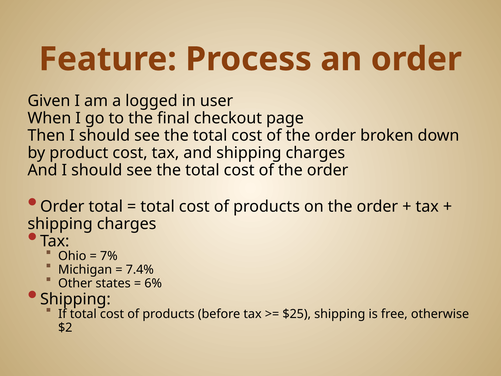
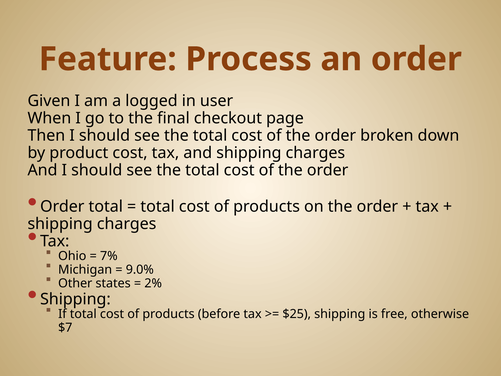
7.4%: 7.4% -> 9.0% (140, 269)
6%: 6% -> 2% (153, 283)
$2: $2 -> $7 (65, 327)
